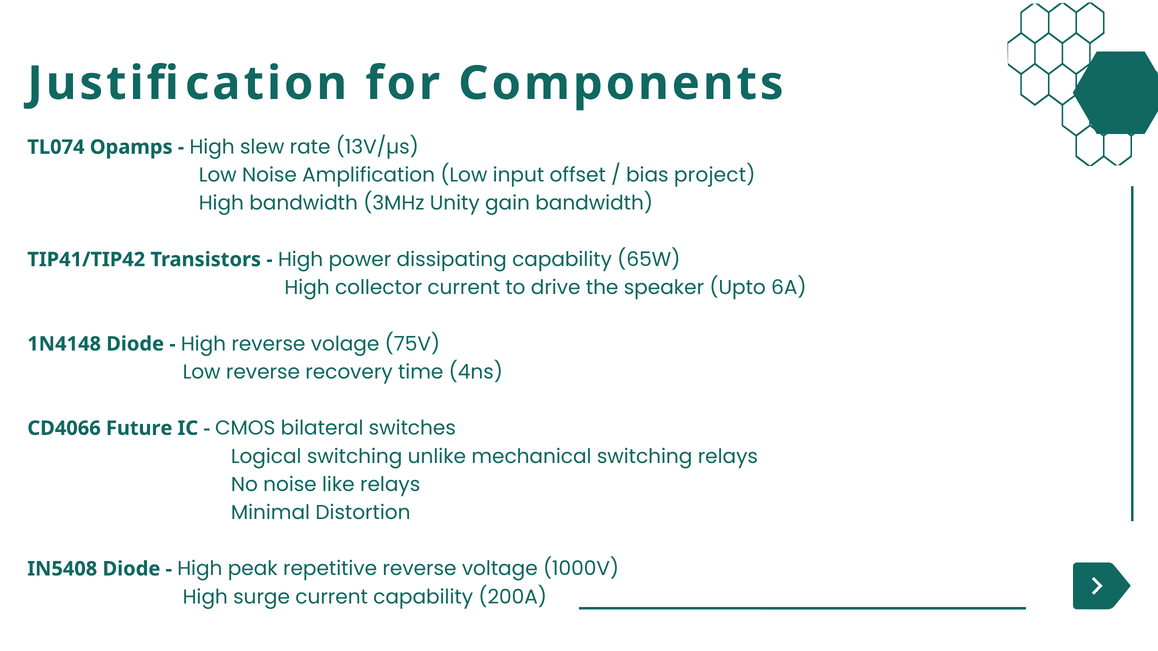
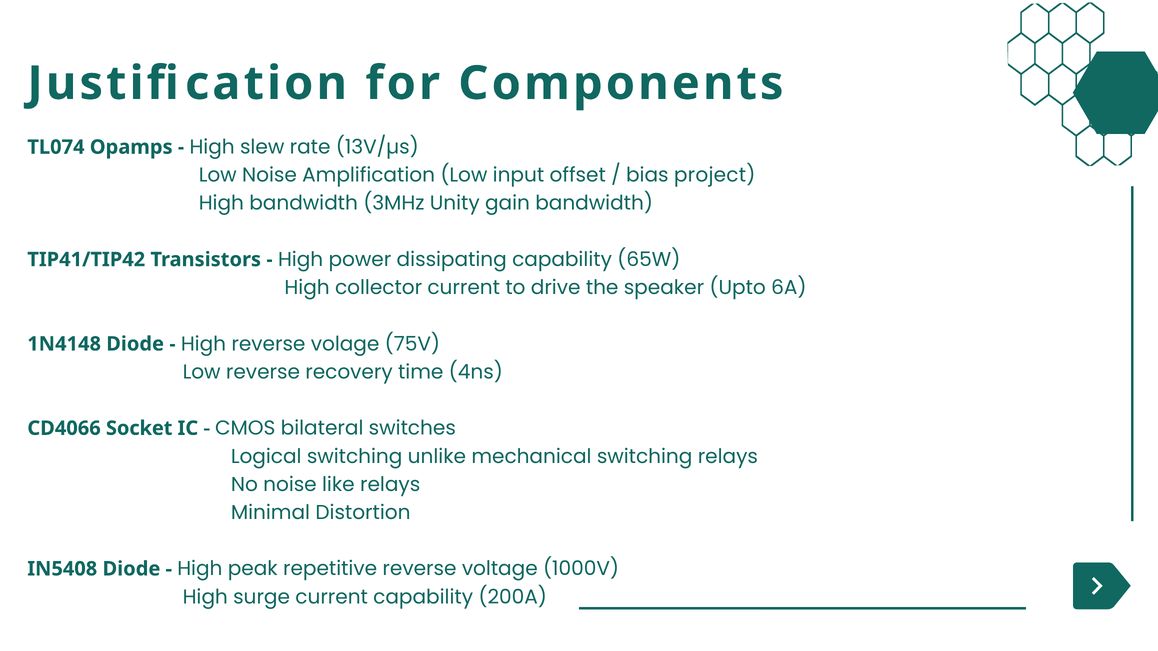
Future: Future -> Socket (139, 429)
